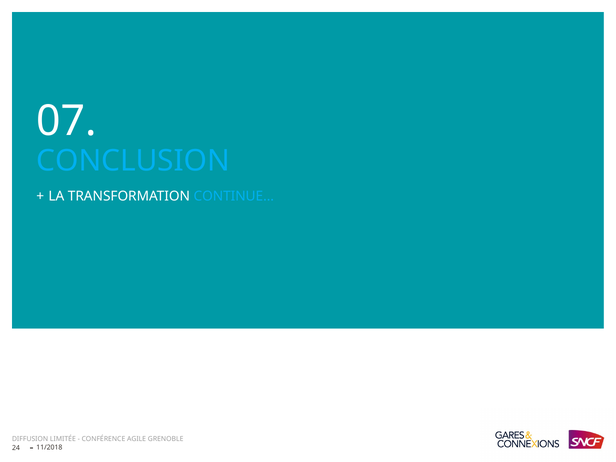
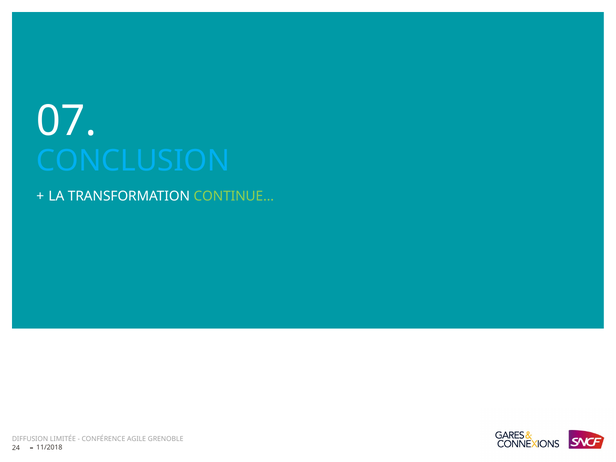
CONTINUE… colour: light blue -> light green (234, 196)
